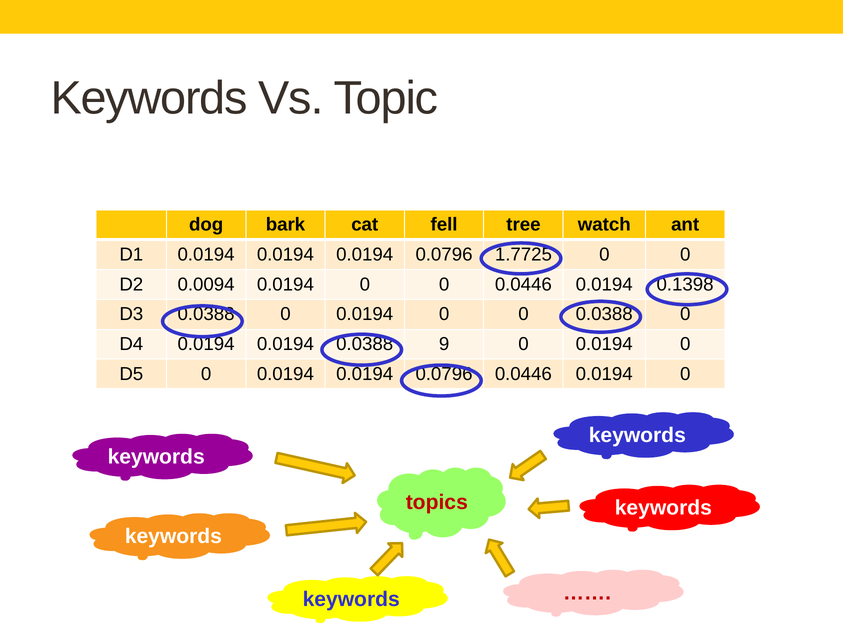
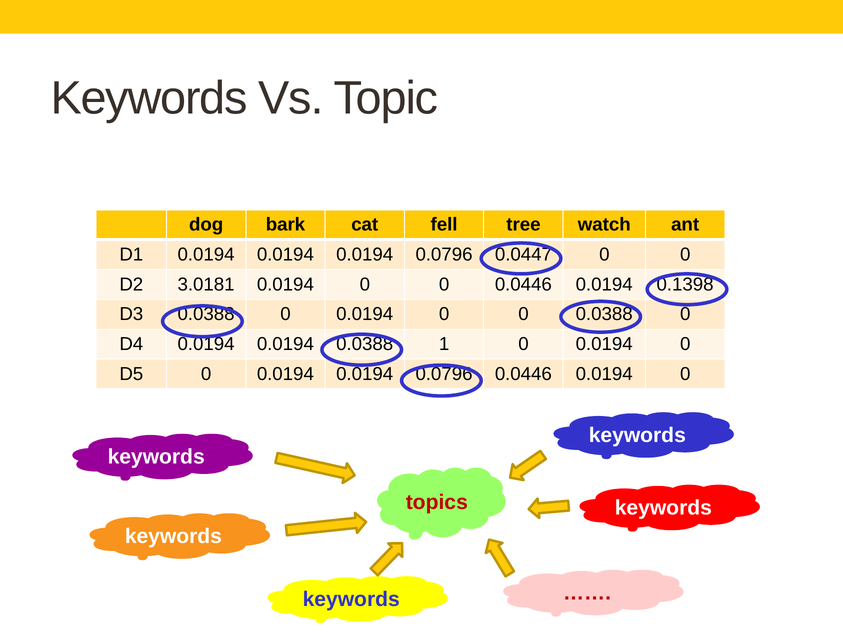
1.7725: 1.7725 -> 0.0447 (523, 255)
0.0094: 0.0094 -> 3.0181 (206, 285)
9: 9 -> 1 (444, 344)
